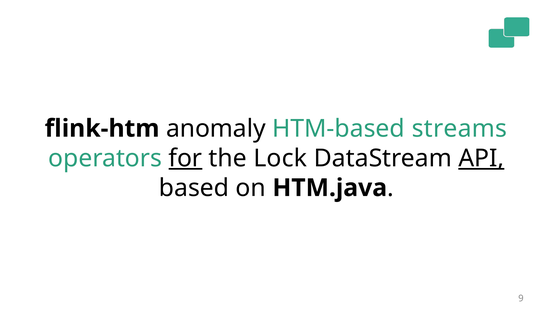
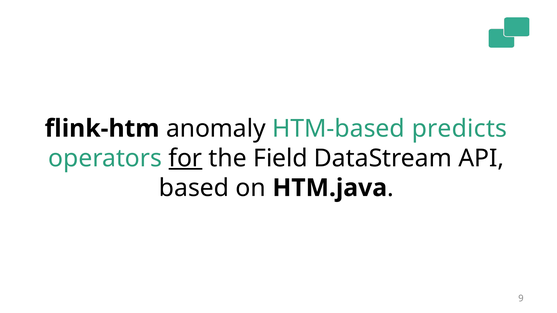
streams: streams -> predicts (459, 129)
Lock: Lock -> Field (280, 158)
API underline: present -> none (481, 158)
